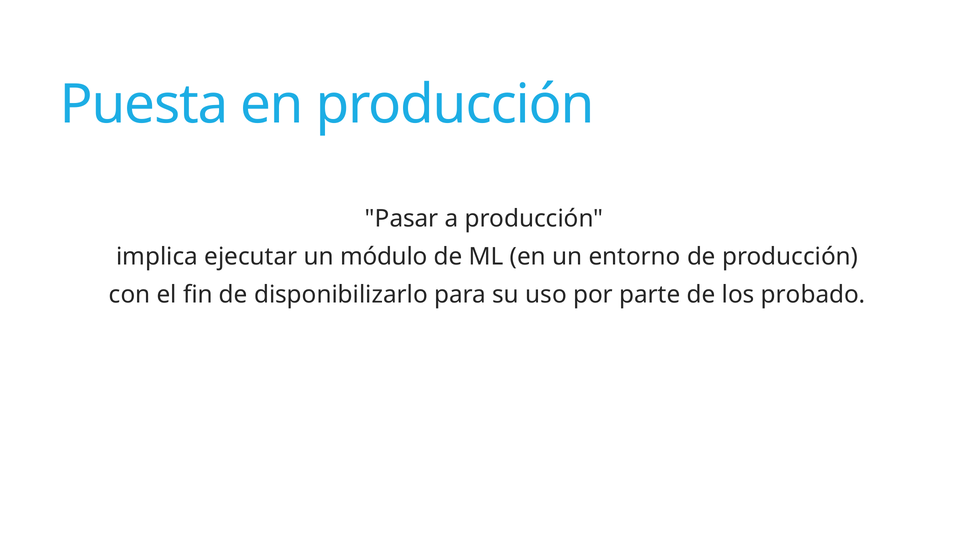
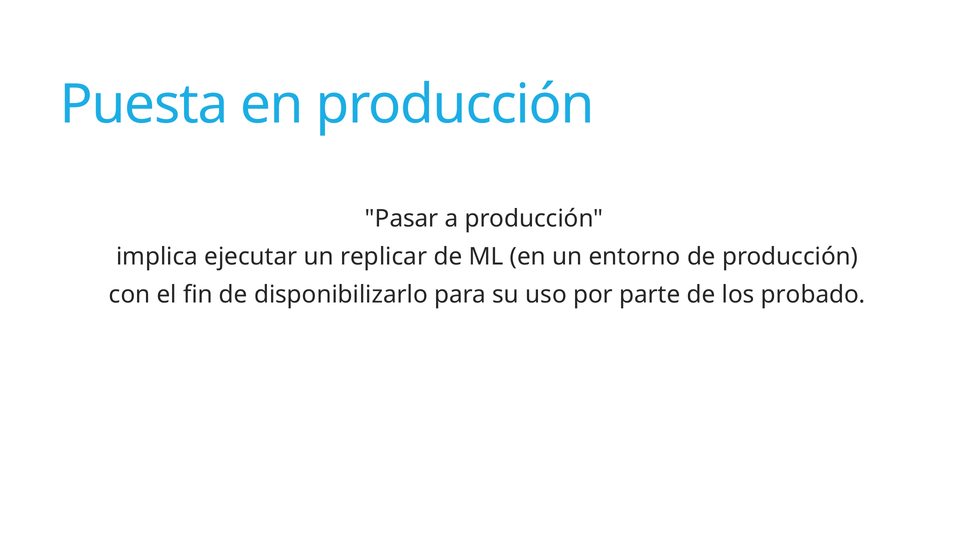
módulo: módulo -> replicar (384, 257)
